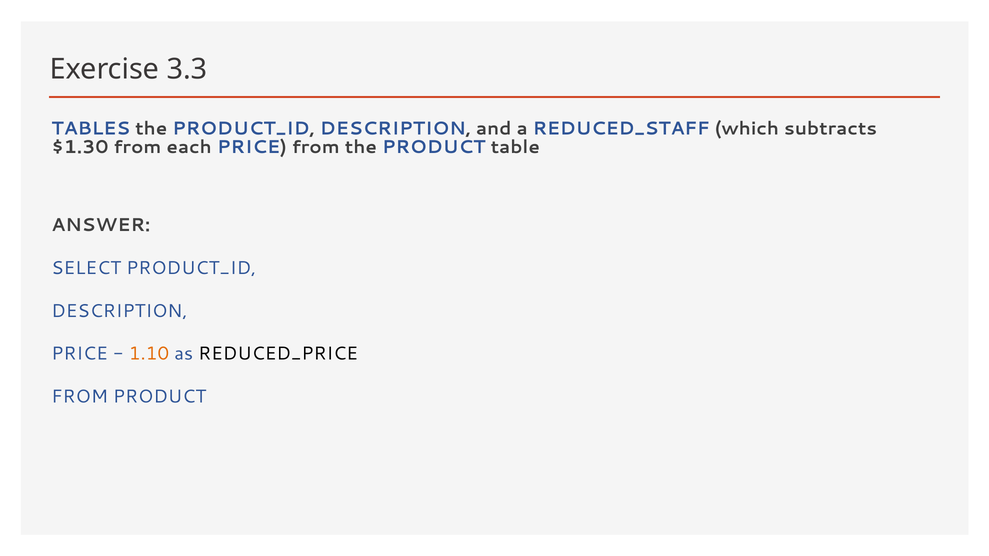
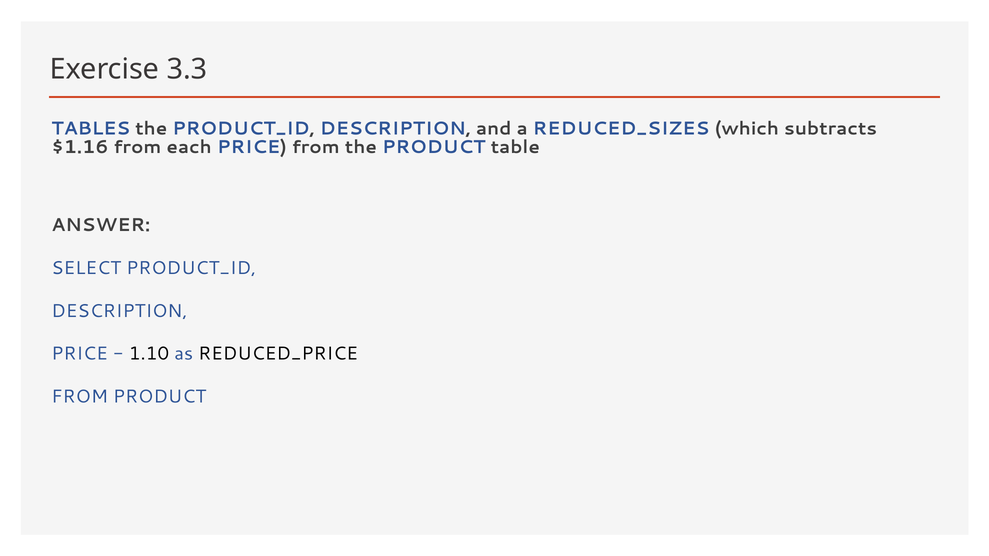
REDUCED_STAFF: REDUCED_STAFF -> REDUCED_SIZES (621, 129)
$1.30: $1.30 -> $1.16 (80, 147)
1.10 colour: orange -> black (149, 354)
